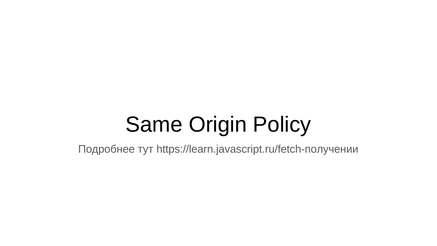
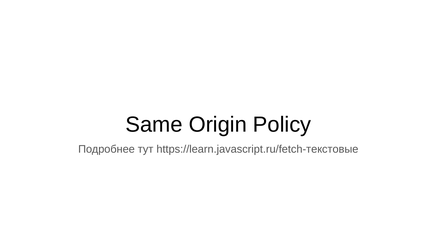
https://learn.javascript.ru/fetch-получении: https://learn.javascript.ru/fetch-получении -> https://learn.javascript.ru/fetch-текстовые (257, 149)
